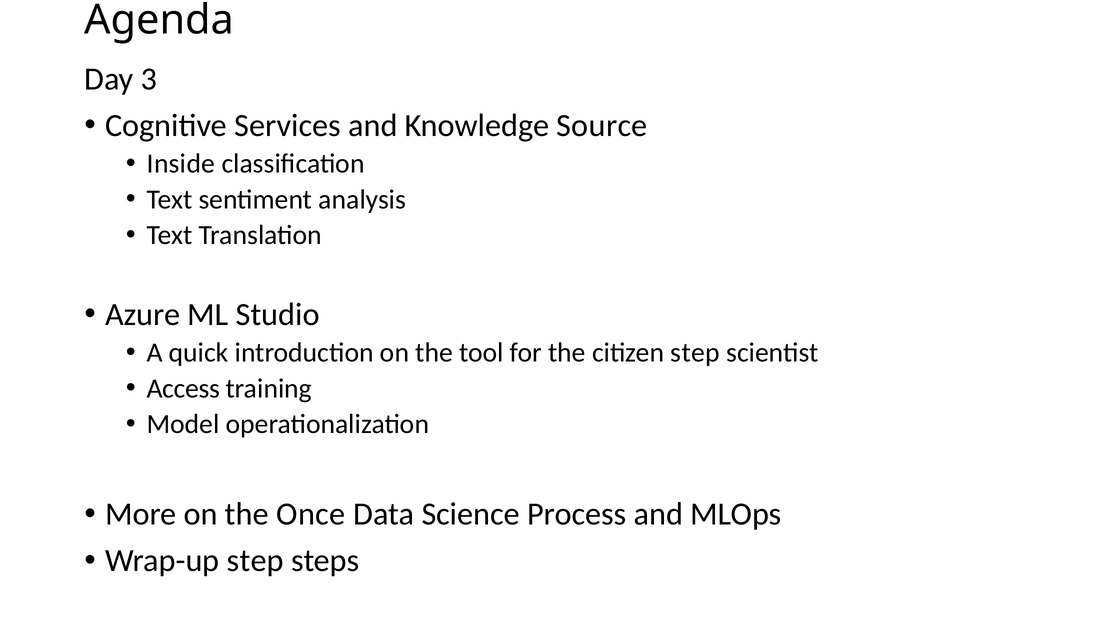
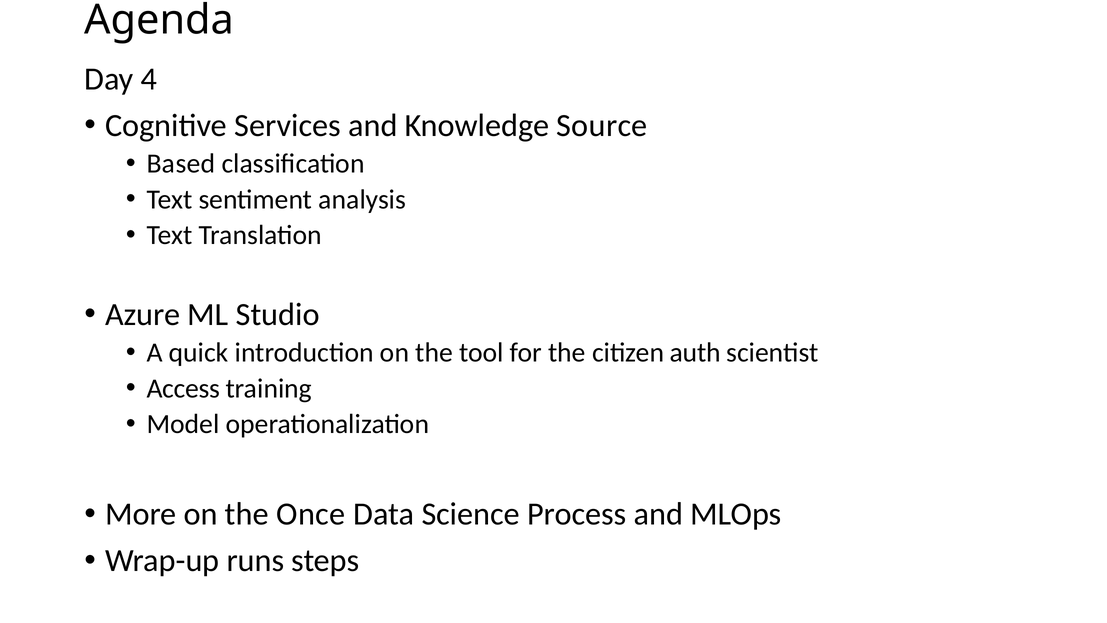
3: 3 -> 4 (149, 79)
Inside: Inside -> Based (181, 164)
citizen step: step -> auth (695, 353)
Wrap-up step: step -> runs (255, 560)
